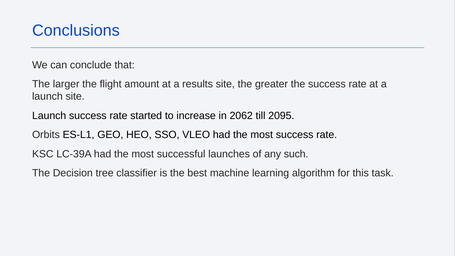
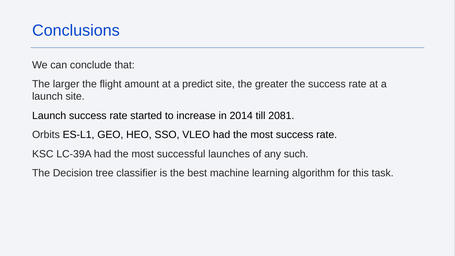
results: results -> predict (198, 84)
2062: 2062 -> 2014 (241, 116)
2095: 2095 -> 2081 (281, 116)
